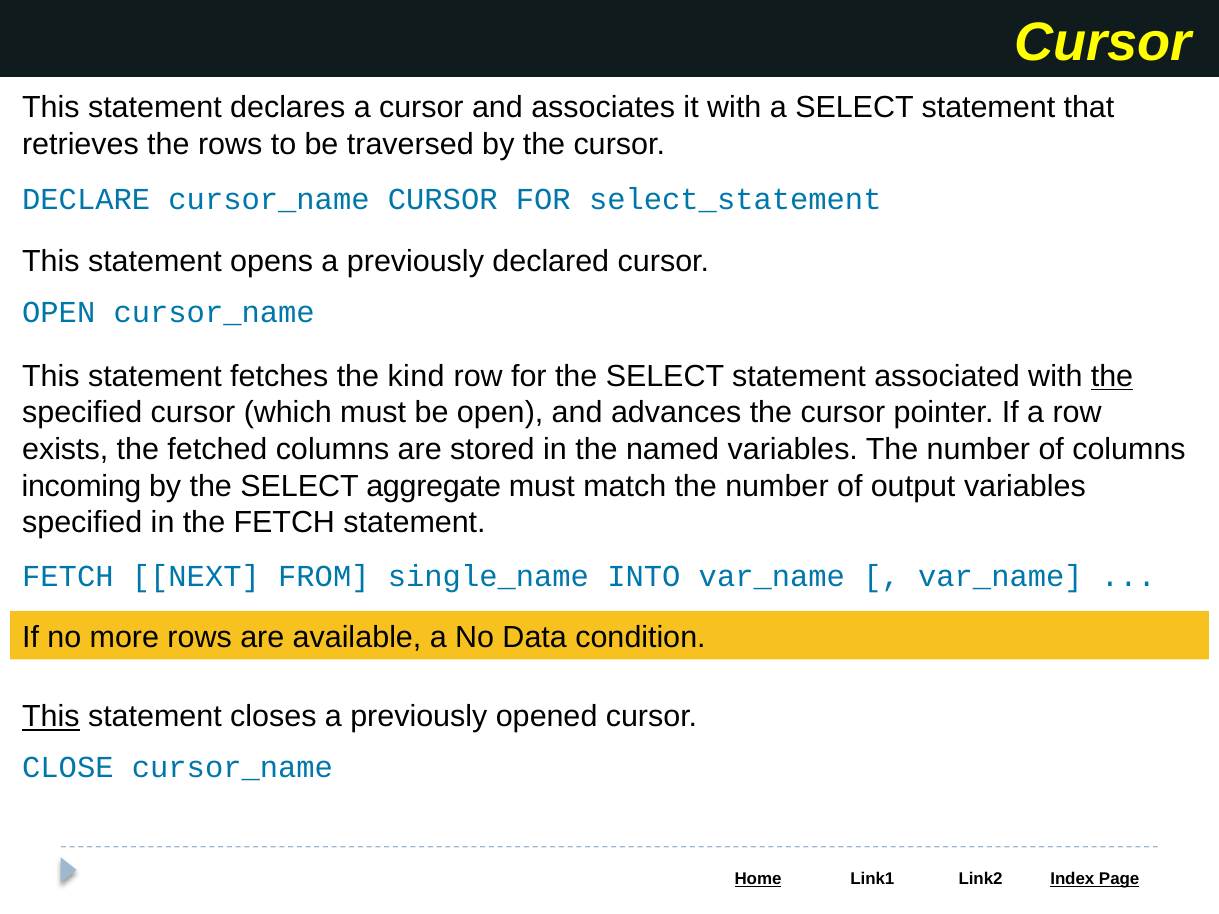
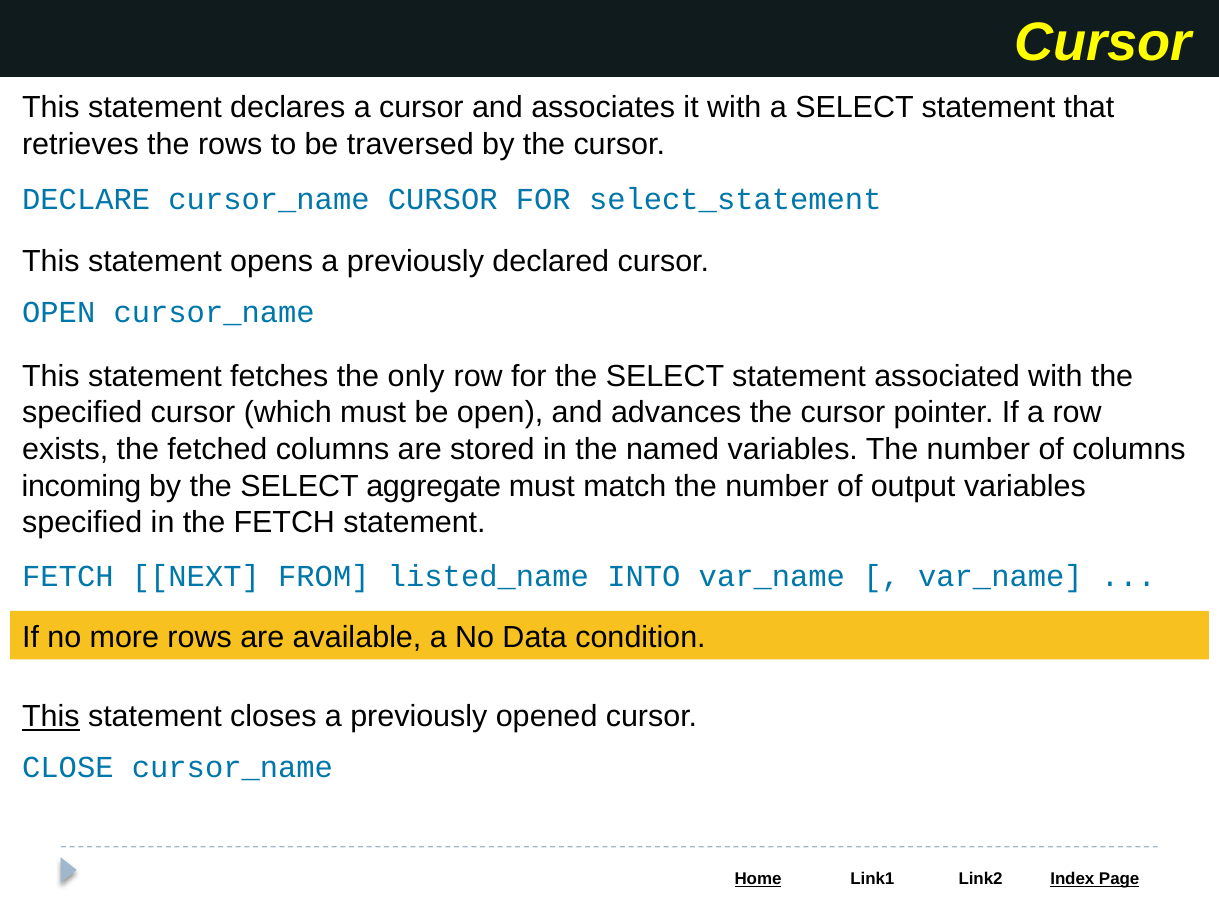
kind: kind -> only (416, 376)
the underline: present -> none (1112, 376)
single_name: single_name -> listed_name (488, 576)
